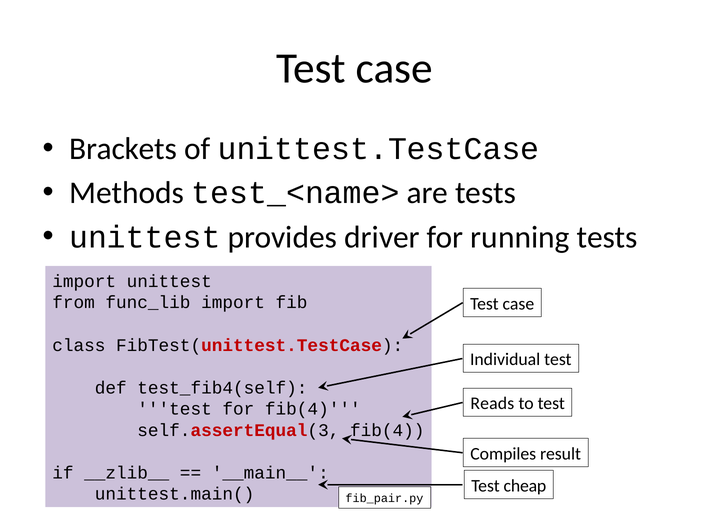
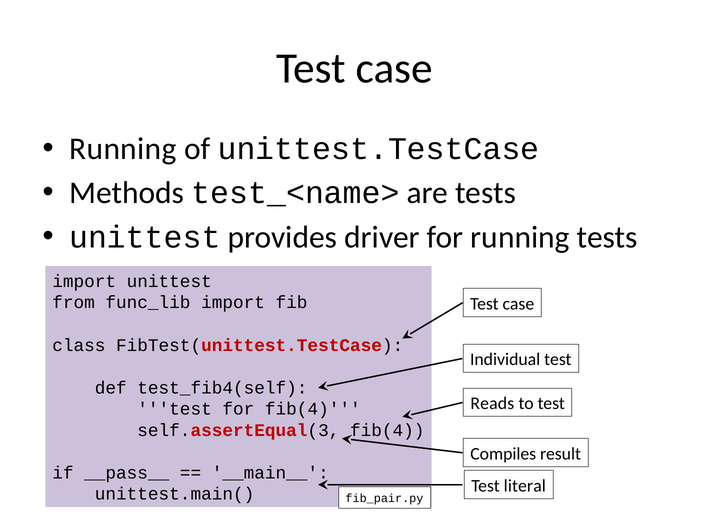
Brackets: Brackets -> Running (123, 149)
__zlib__: __zlib__ -> __pass__ (127, 473)
cheap: cheap -> literal (525, 485)
